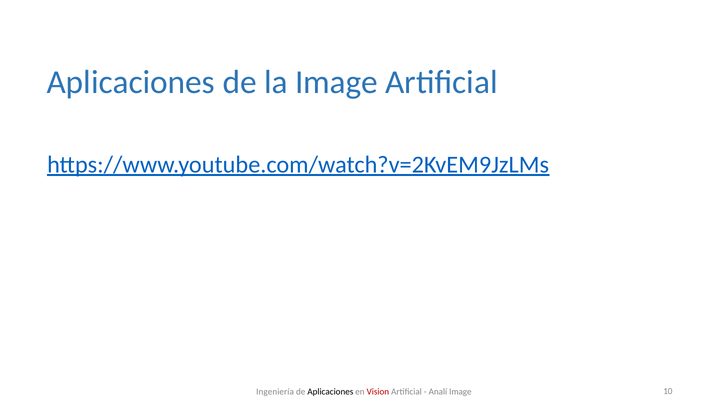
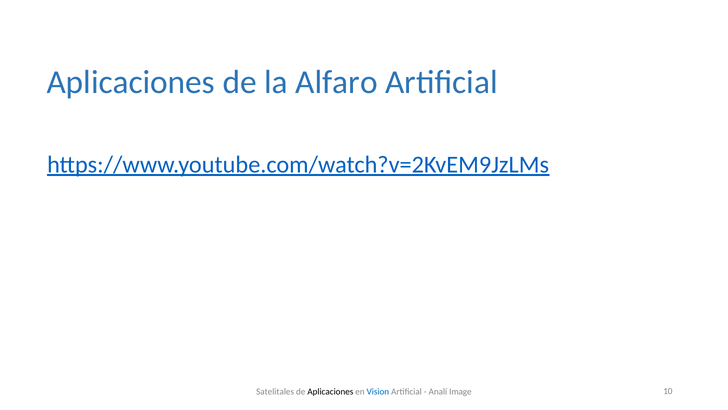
la Image: Image -> Alfaro (336, 82)
Ingeniería: Ingeniería -> Satelitales (275, 391)
Vision colour: red -> blue (378, 391)
